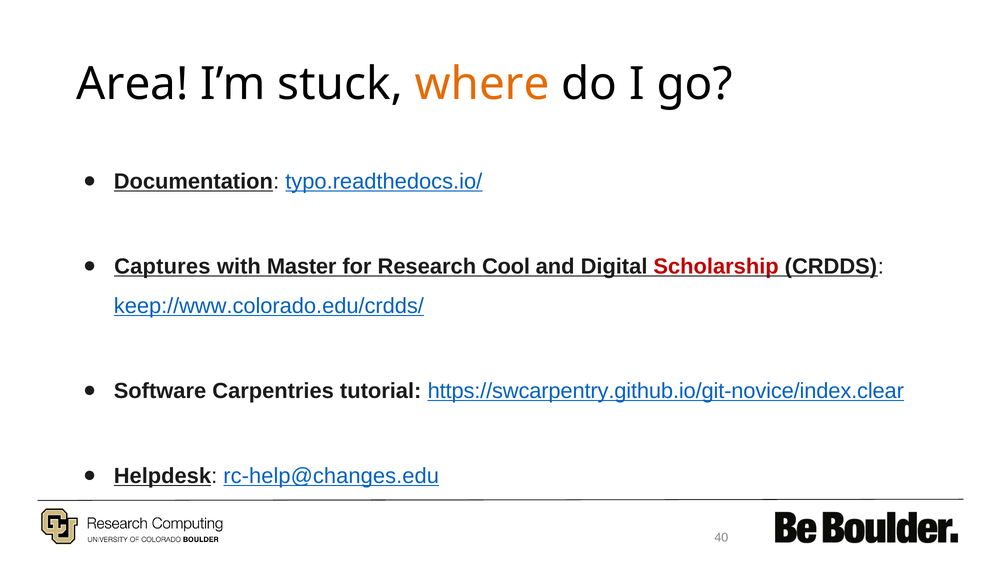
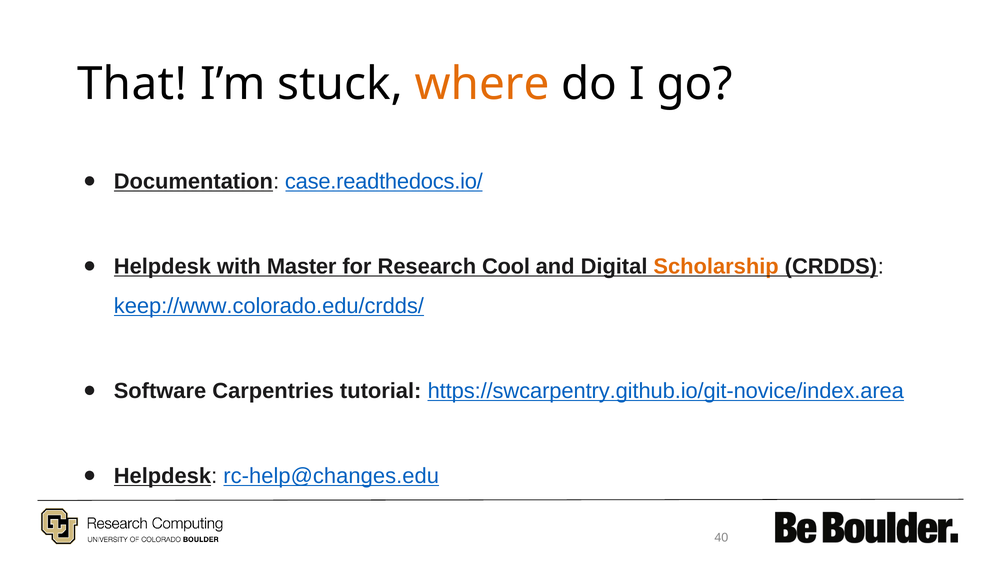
Area: Area -> That (132, 84)
typo.readthedocs.io/: typo.readthedocs.io/ -> case.readthedocs.io/ (384, 181)
Captures: Captures -> Helpdesk (162, 266)
Scholarship colour: red -> orange (716, 266)
https://swcarpentry.github.io/git-novice/index.clear: https://swcarpentry.github.io/git-novice/index.clear -> https://swcarpentry.github.io/git-novice/index.area (666, 391)
